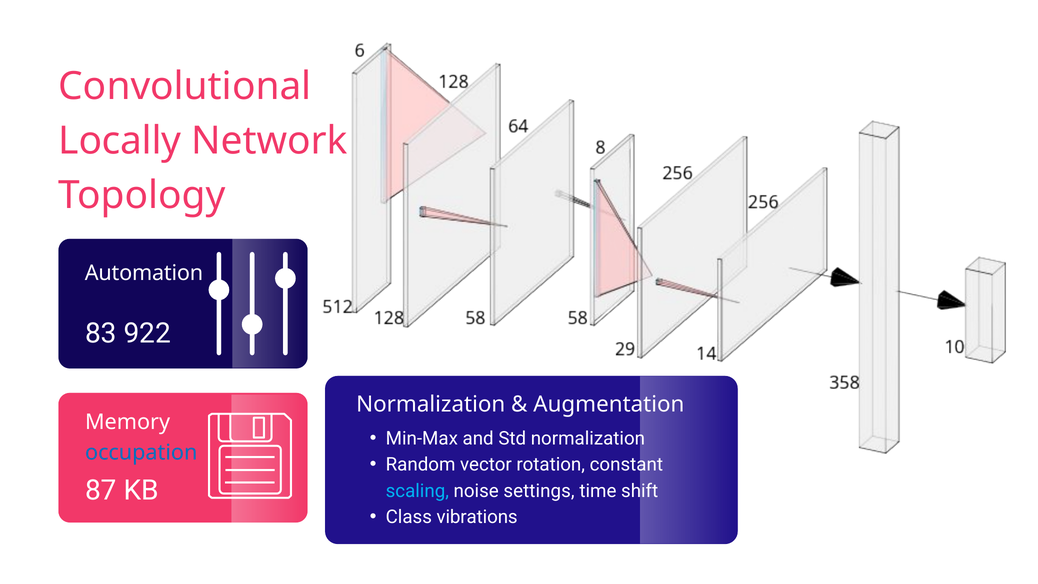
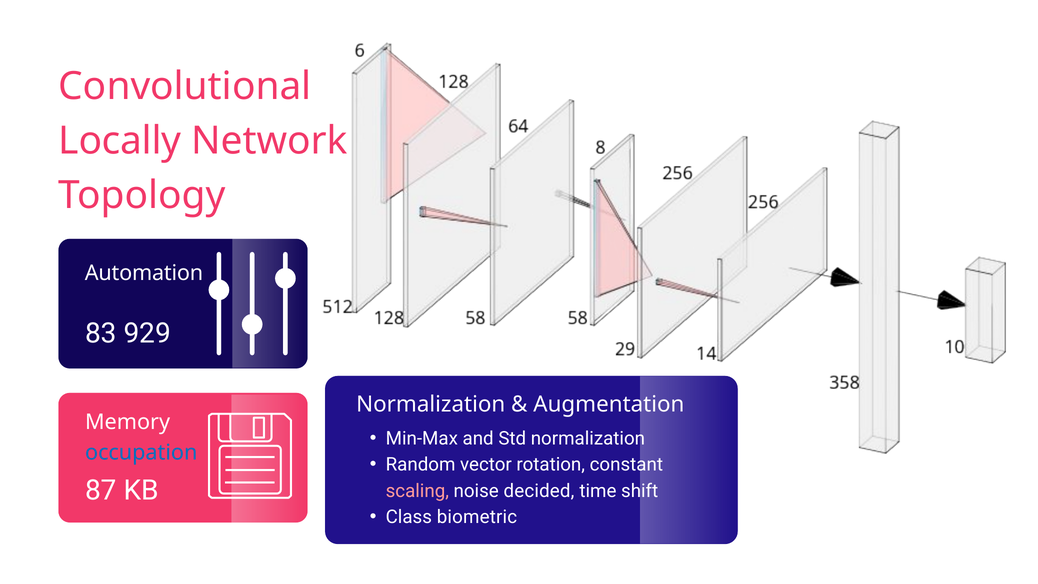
922: 922 -> 929 (147, 333)
scaling colour: light blue -> pink (417, 491)
settings: settings -> decided (539, 491)
vibrations: vibrations -> biometric (477, 517)
